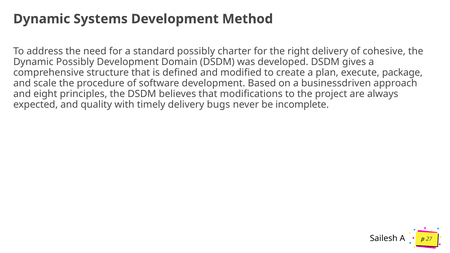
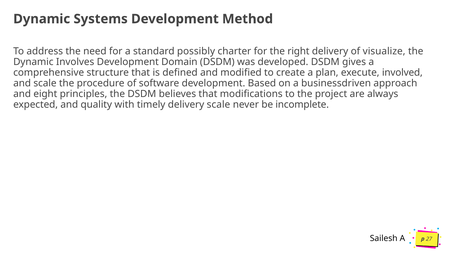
cohesive: cohesive -> visualize (384, 51)
Dynamic Possibly: Possibly -> Involves (75, 62)
package: package -> involved (402, 73)
delivery bugs: bugs -> scale (218, 105)
